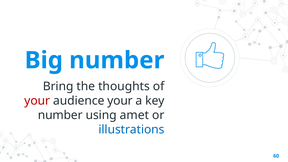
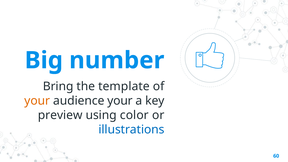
thoughts: thoughts -> template (124, 86)
your colour: red -> orange (37, 101)
number: number -> preview (60, 115)
amet: amet -> color (134, 115)
